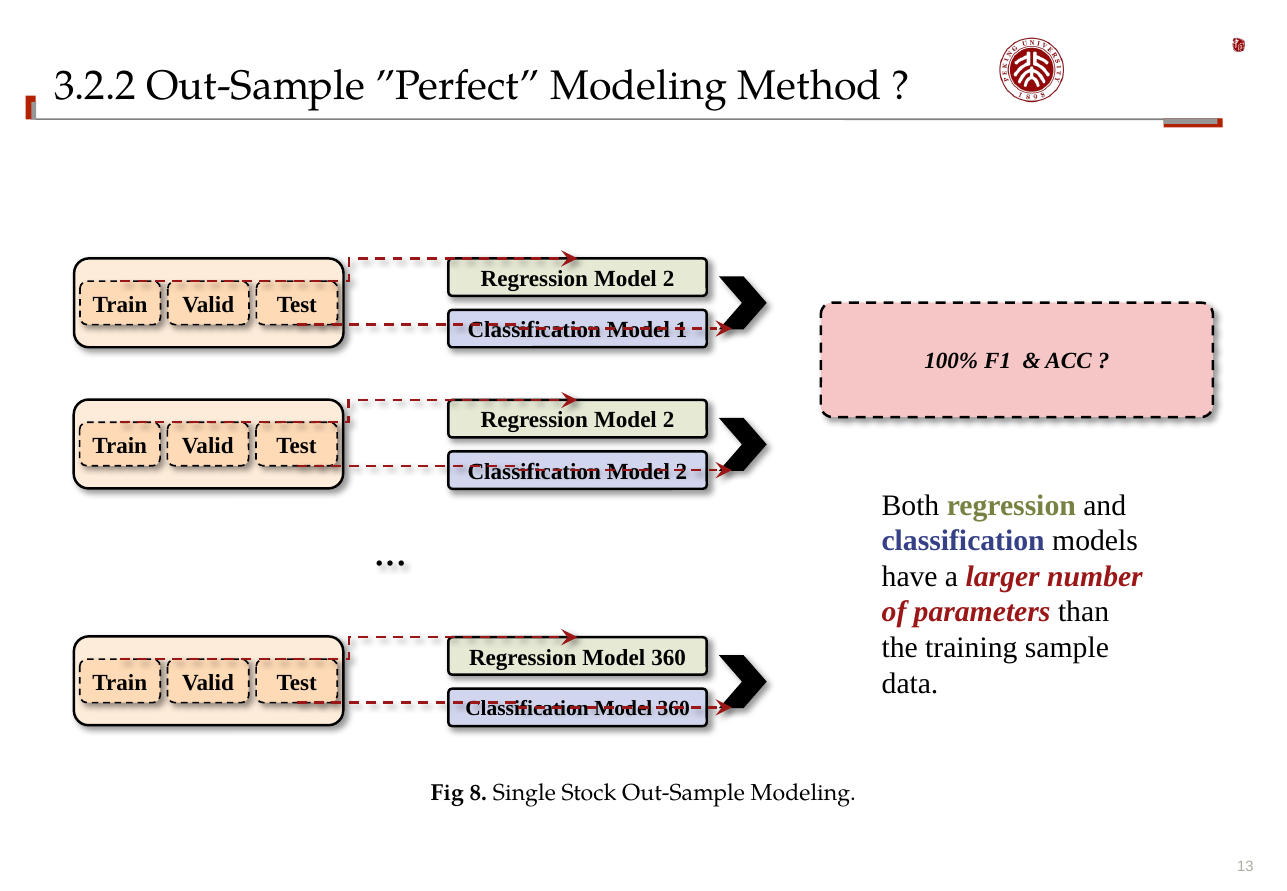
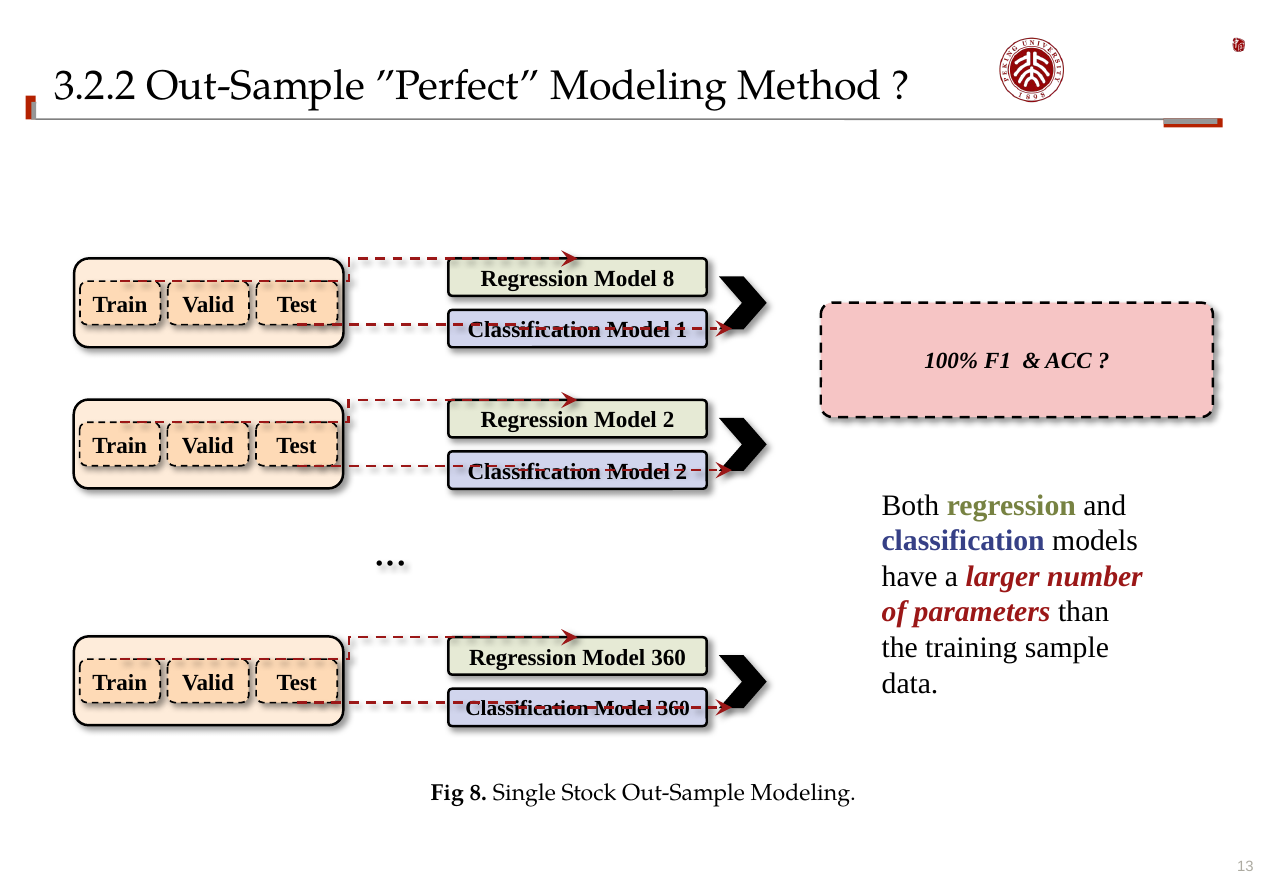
2: 2 -> 8 (669, 279)
